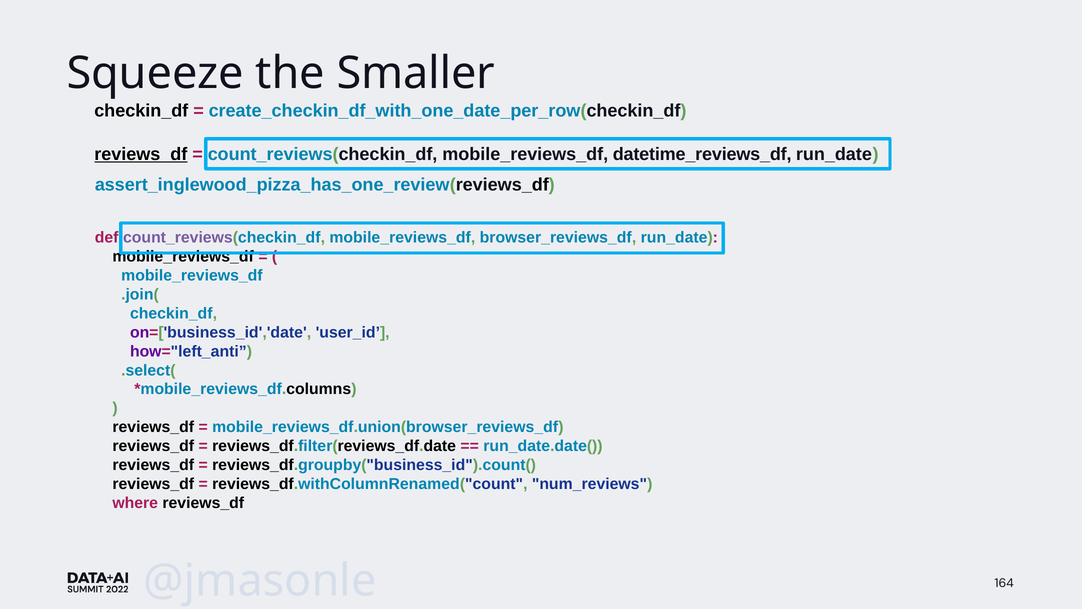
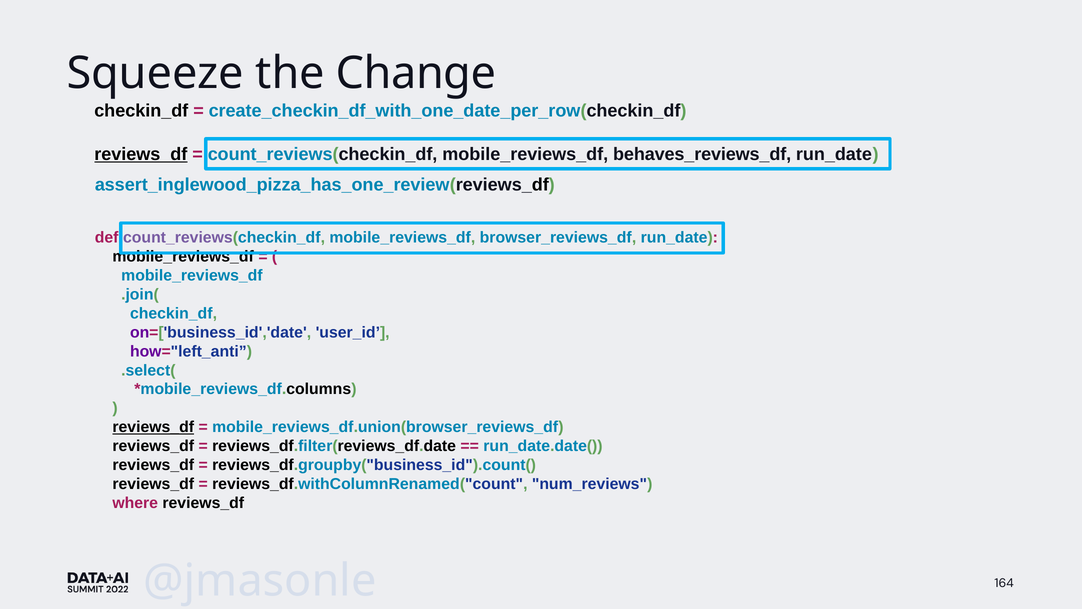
Smaller: Smaller -> Change (416, 73)
datetime_reviews_df: datetime_reviews_df -> behaves_reviews_df (702, 154)
reviews_df underline: none -> present (153, 427)
